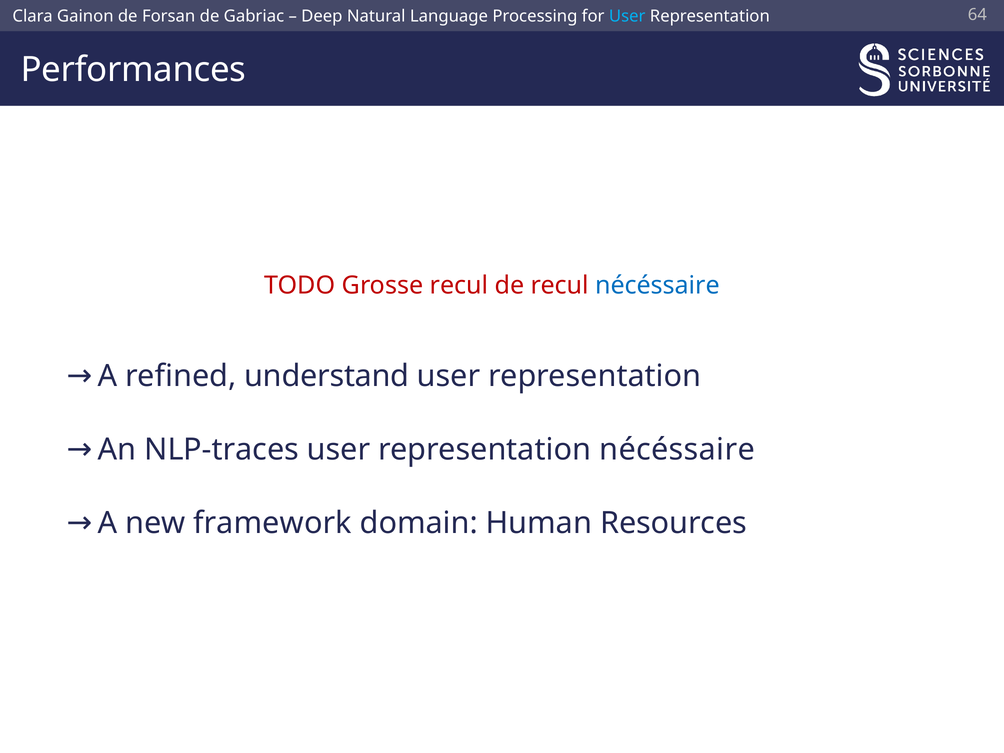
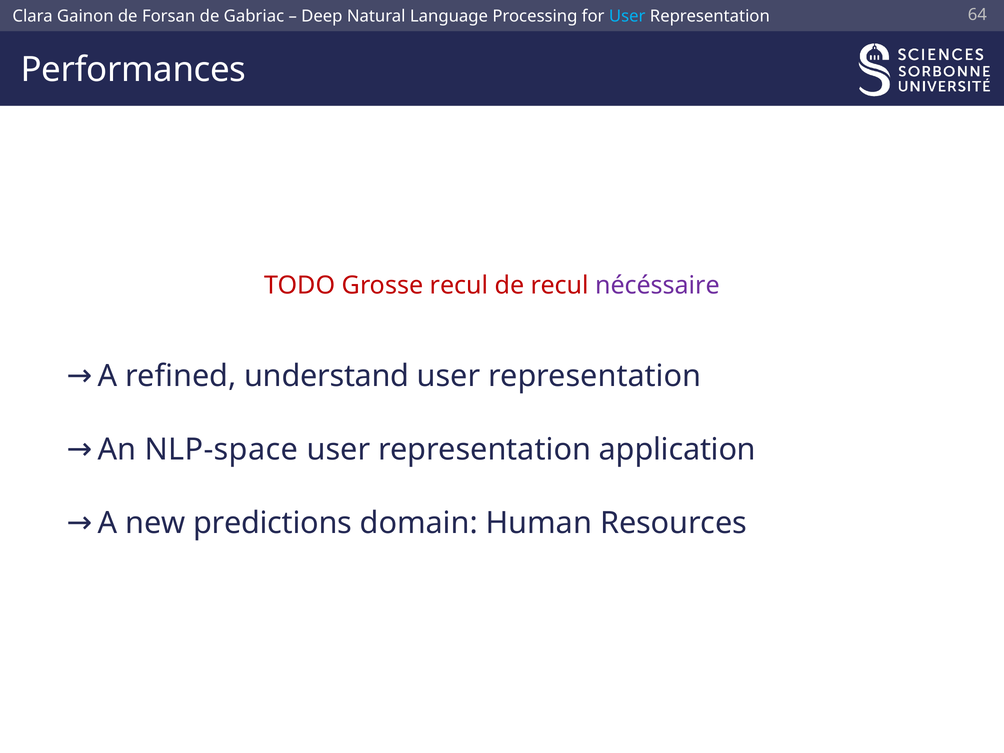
nécéssaire colour: blue -> purple (658, 285)
NLP-traces: NLP-traces -> NLP-space (221, 450)
representation nécéssaire: nécéssaire -> application (677, 450)
framework: framework -> predictions (273, 523)
